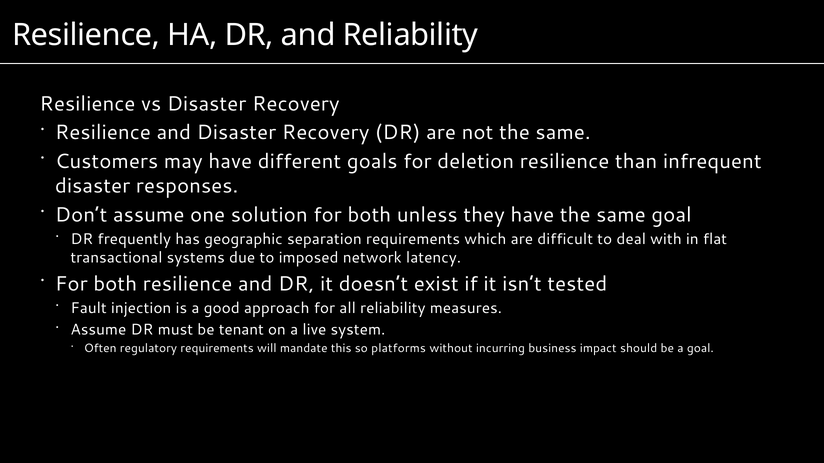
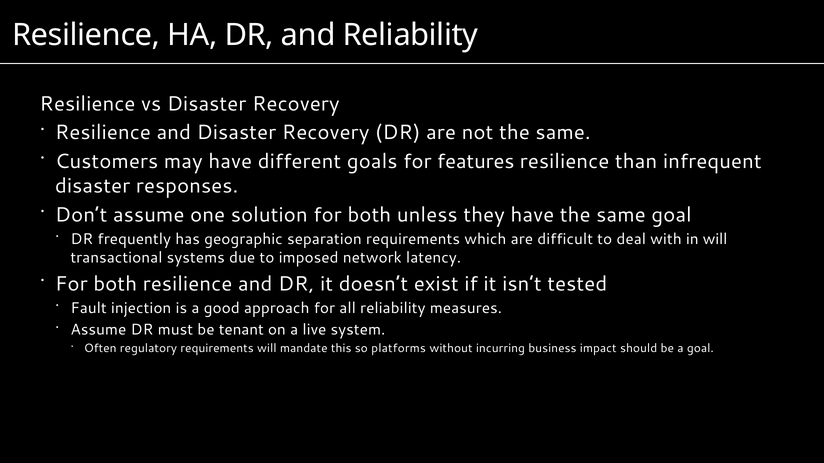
deletion: deletion -> features (476, 162)
in flat: flat -> will (715, 239)
